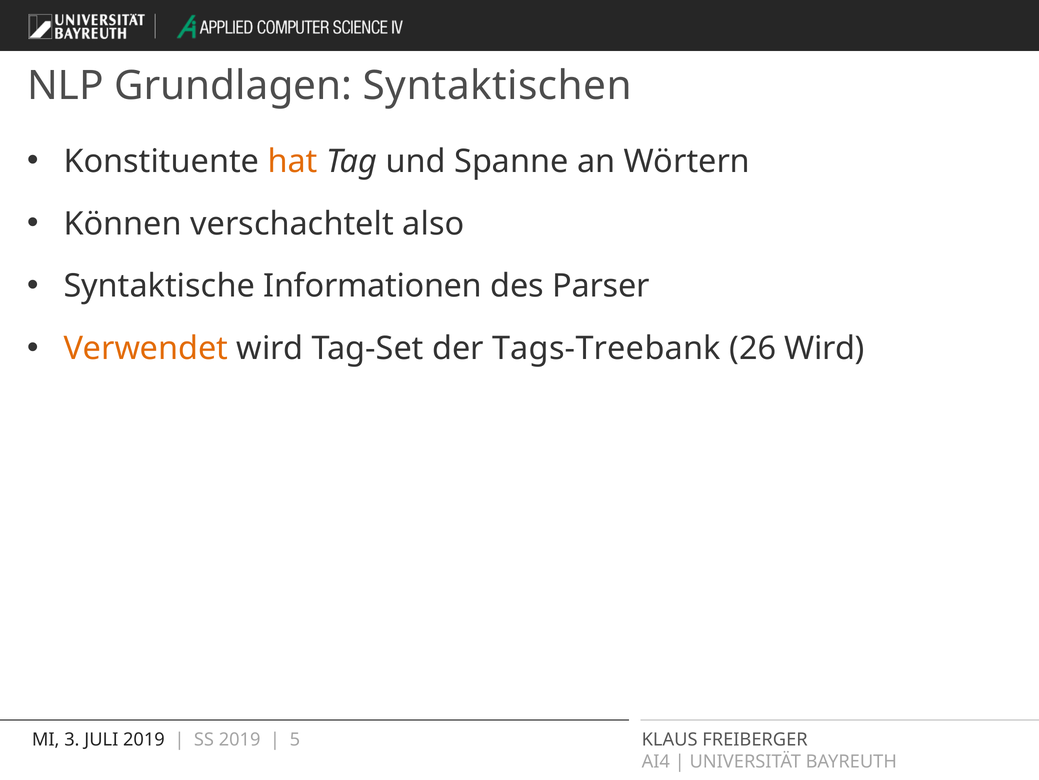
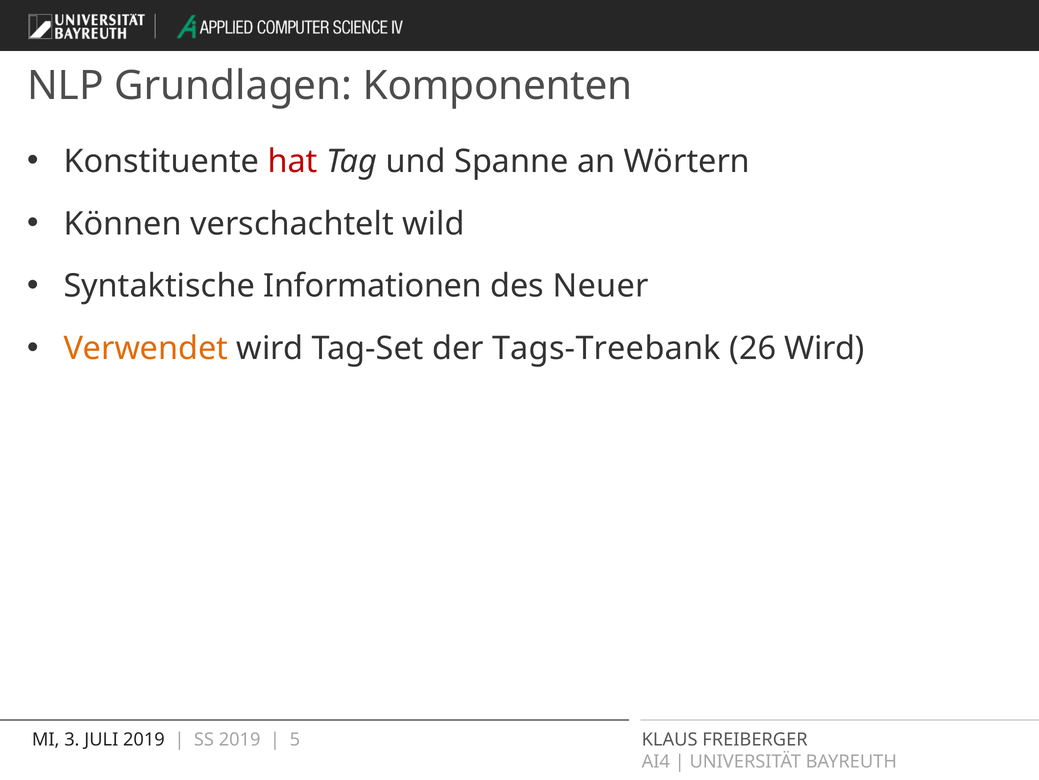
Syntaktischen: Syntaktischen -> Komponenten (498, 86)
hat colour: orange -> red (293, 161)
also: also -> wild (433, 224)
Parser: Parser -> Neuer (601, 286)
